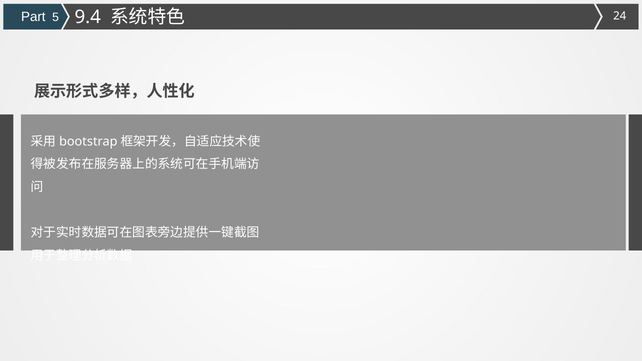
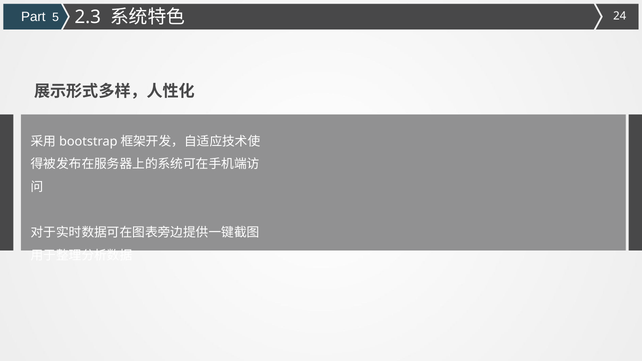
9.4: 9.4 -> 2.3 (88, 17)
